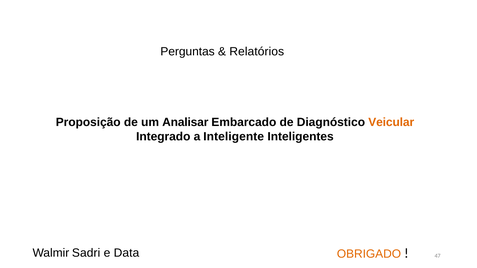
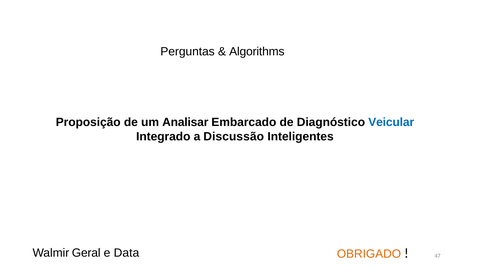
Relatórios: Relatórios -> Algorithms (257, 52)
Veicular colour: orange -> blue (391, 122)
Inteligente: Inteligente -> Discussão (234, 137)
Sadri: Sadri -> Geral (86, 253)
